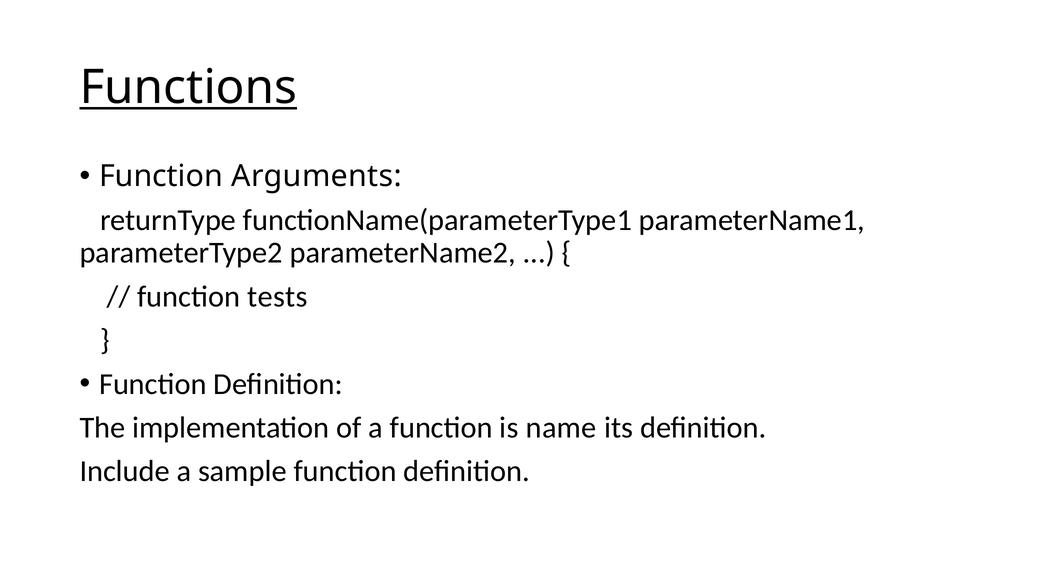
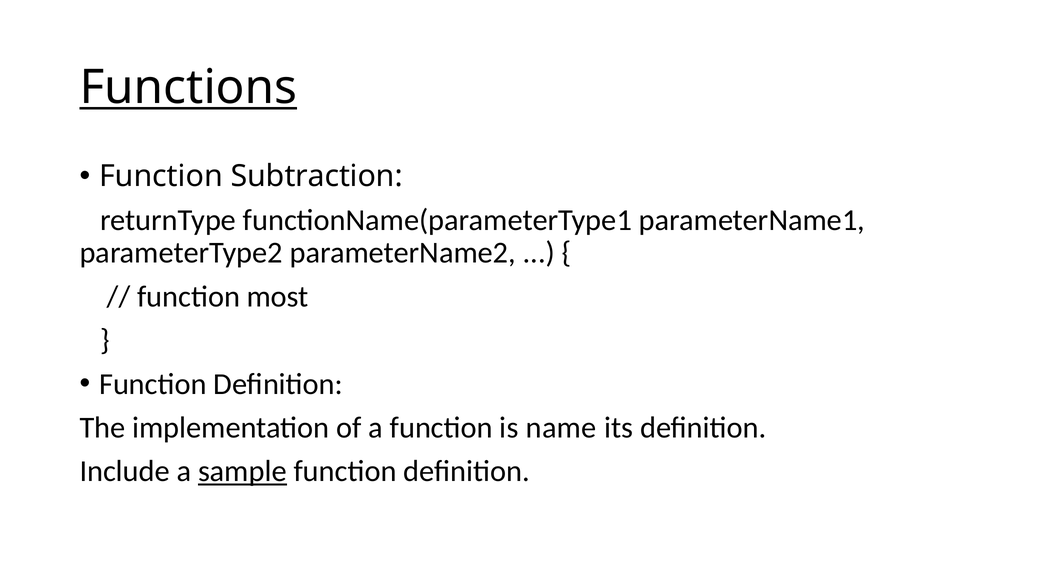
Arguments: Arguments -> Subtraction (317, 176)
tests: tests -> most (278, 296)
sample underline: none -> present (242, 471)
